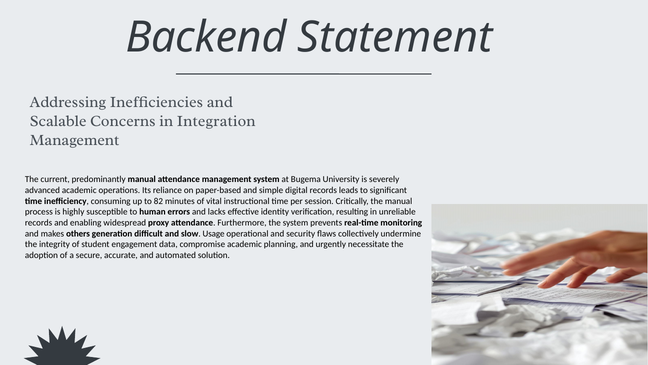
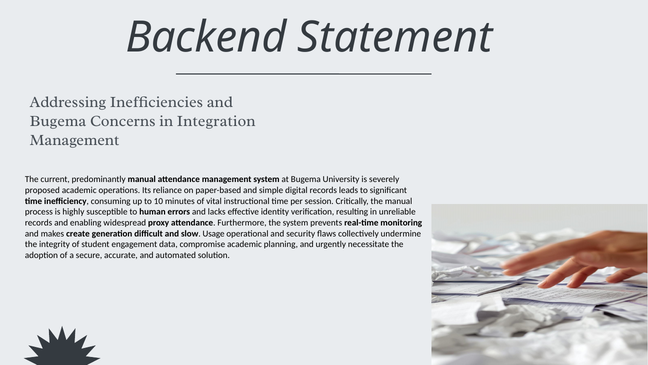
Scalable: Scalable -> Bugema (58, 121)
advanced: advanced -> proposed (42, 190)
82: 82 -> 10 (158, 201)
others: others -> create (78, 233)
